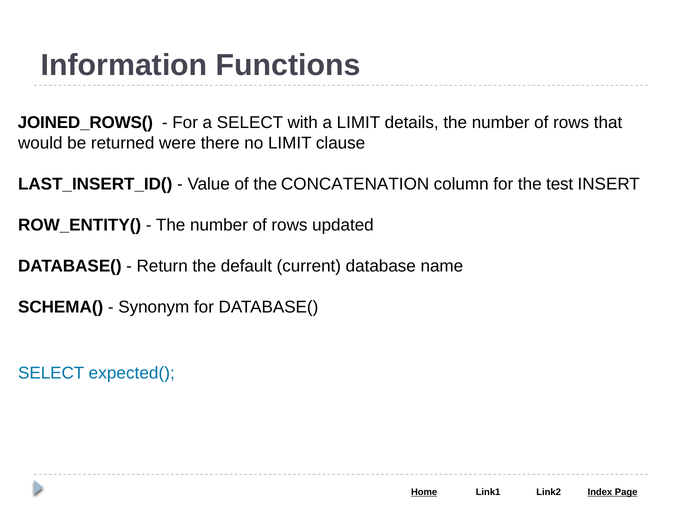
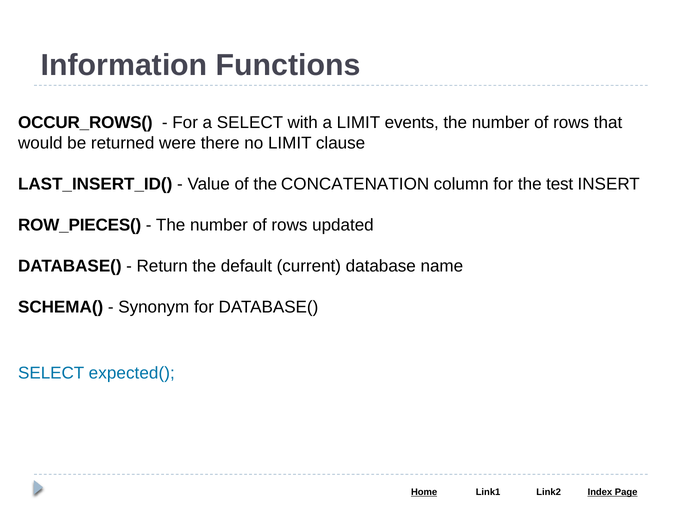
JOINED_ROWS(: JOINED_ROWS( -> OCCUR_ROWS( (85, 123)
details: details -> events (412, 123)
ROW_ENTITY(: ROW_ENTITY( -> ROW_PIECES( (80, 225)
